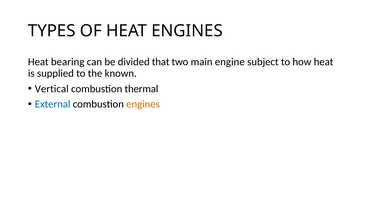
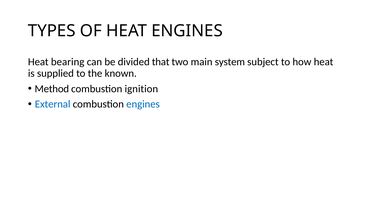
engine: engine -> system (230, 62)
Vertical: Vertical -> Method (52, 89)
thermal: thermal -> ignition (141, 89)
engines colour: orange -> blue (143, 104)
